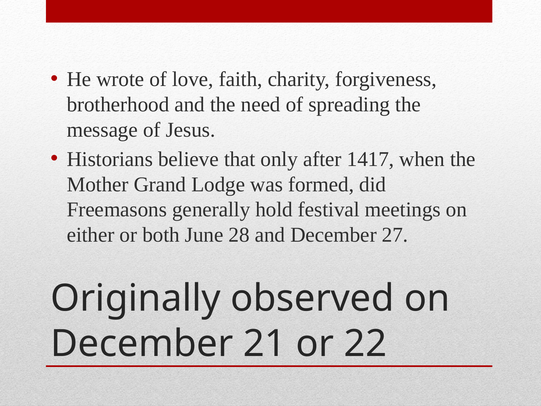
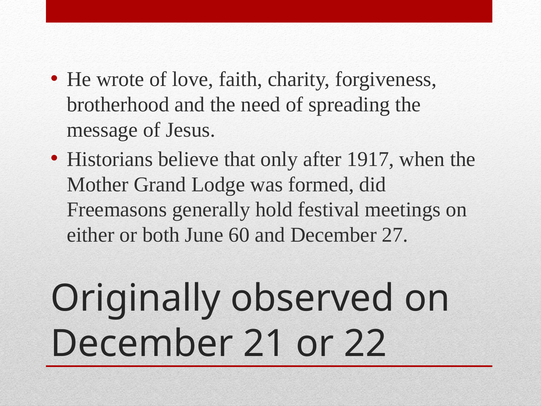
1417: 1417 -> 1917 (370, 159)
28: 28 -> 60 (239, 235)
